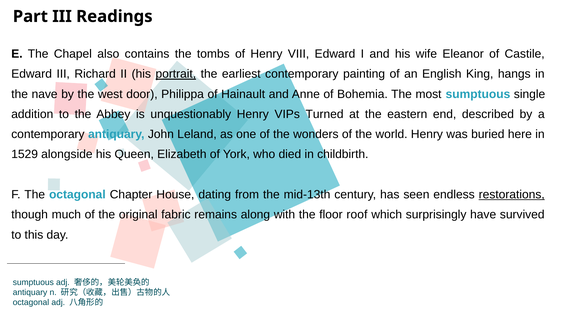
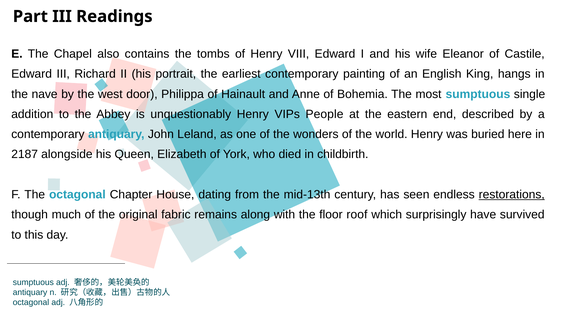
portrait underline: present -> none (176, 74)
Turned: Turned -> People (325, 114)
1529: 1529 -> 2187 (25, 155)
